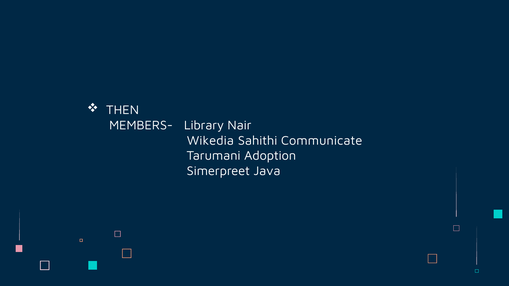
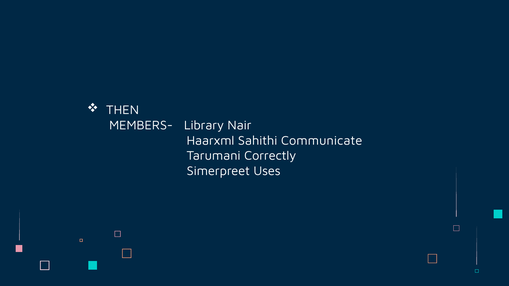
Wikedia: Wikedia -> Haarxml (211, 141)
Adoption: Adoption -> Correctly (270, 156)
Java: Java -> Uses (267, 171)
